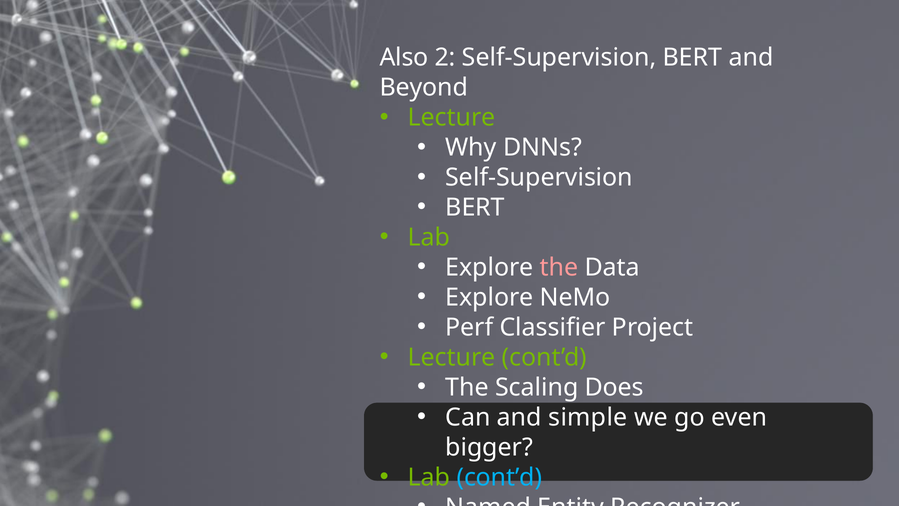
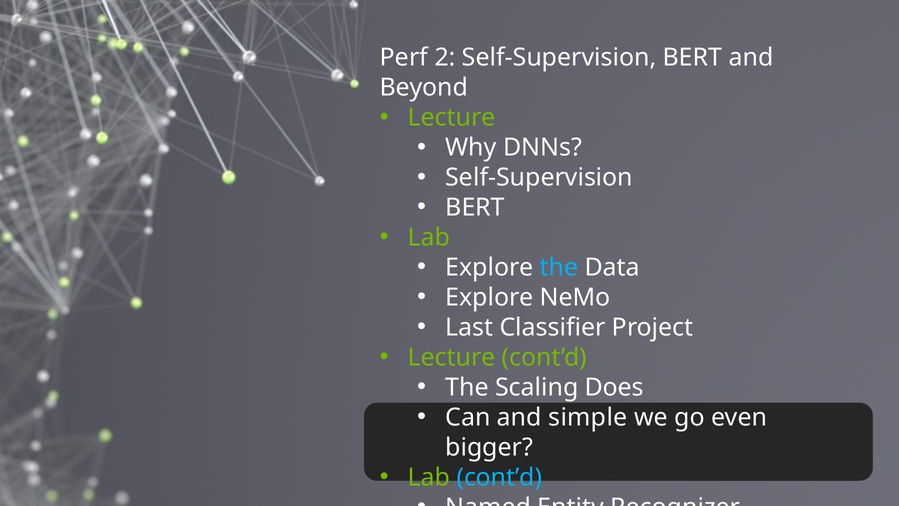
Also: Also -> Perf (404, 58)
the colour: pink -> light blue (559, 267)
Perf: Perf -> Last (469, 327)
